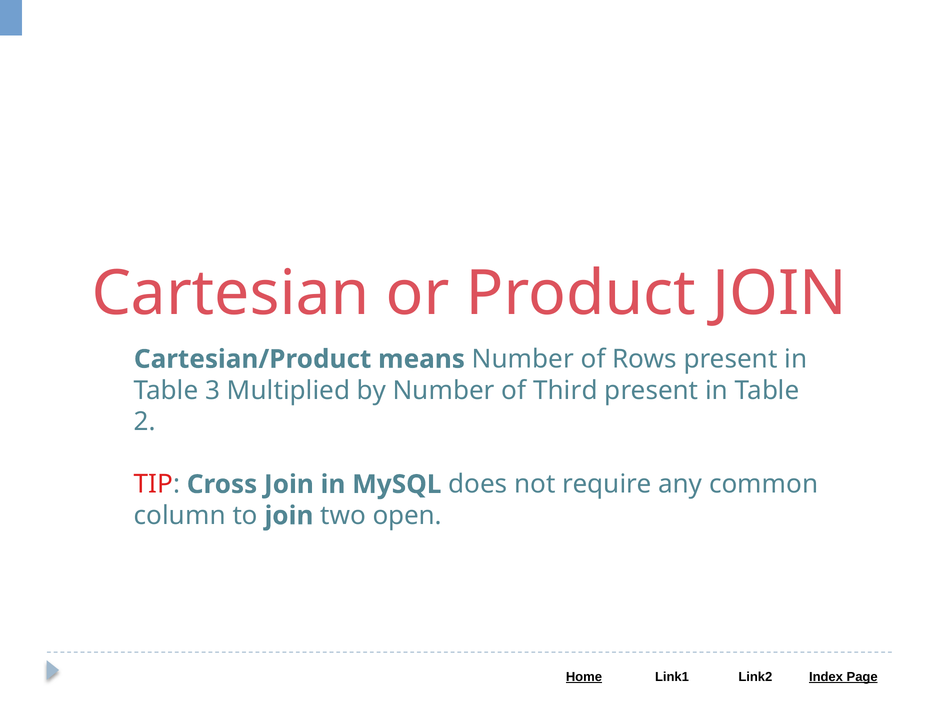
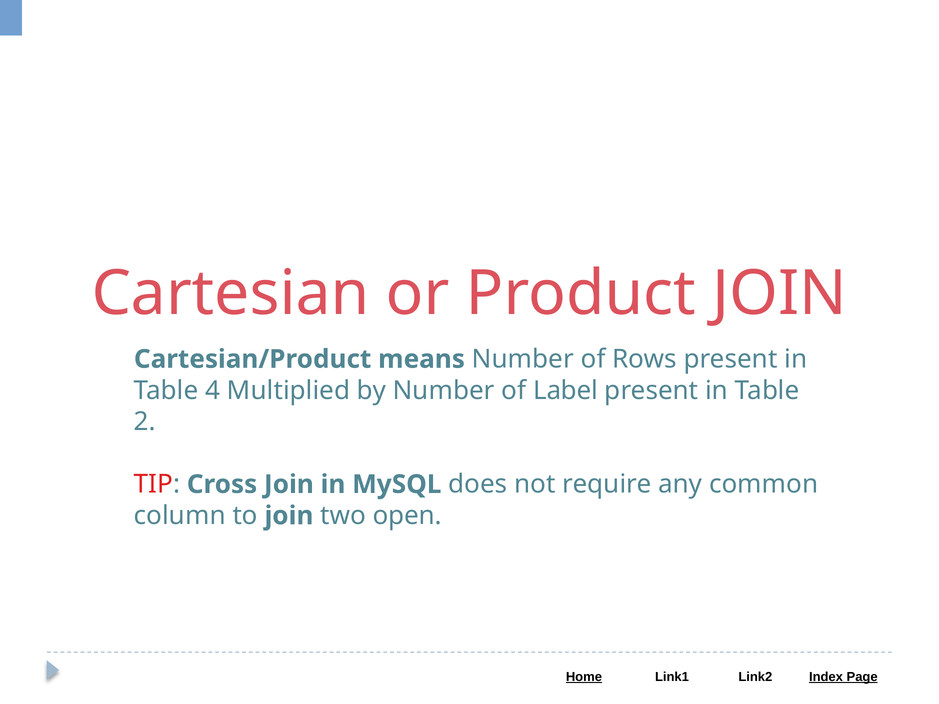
3: 3 -> 4 (213, 391)
Third: Third -> Label (566, 391)
